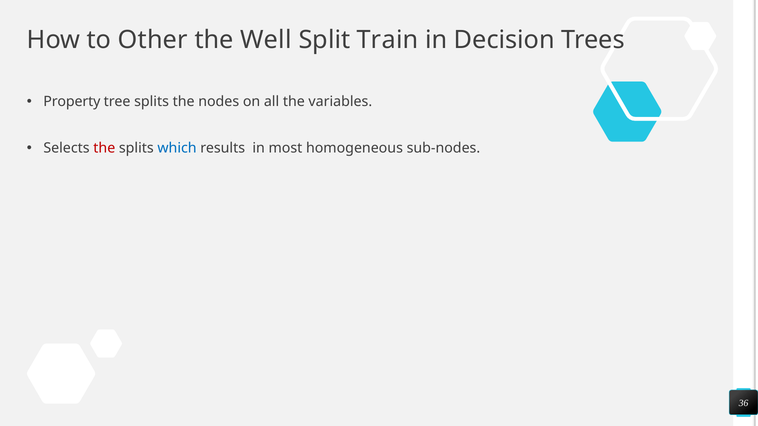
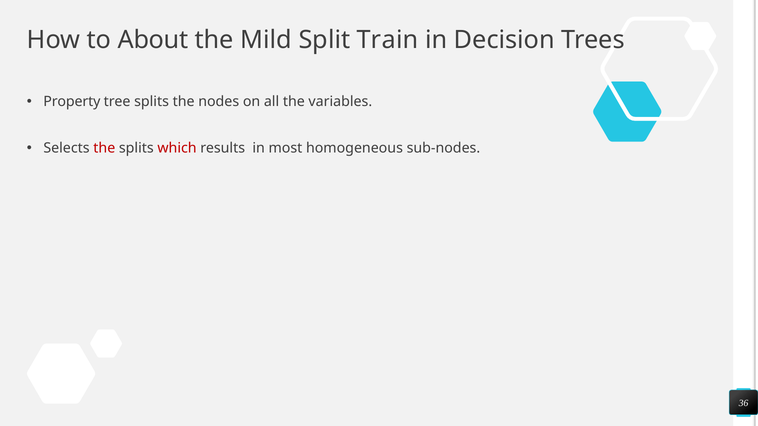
Other: Other -> About (153, 40)
Well: Well -> Mild (266, 40)
which colour: blue -> red (177, 148)
